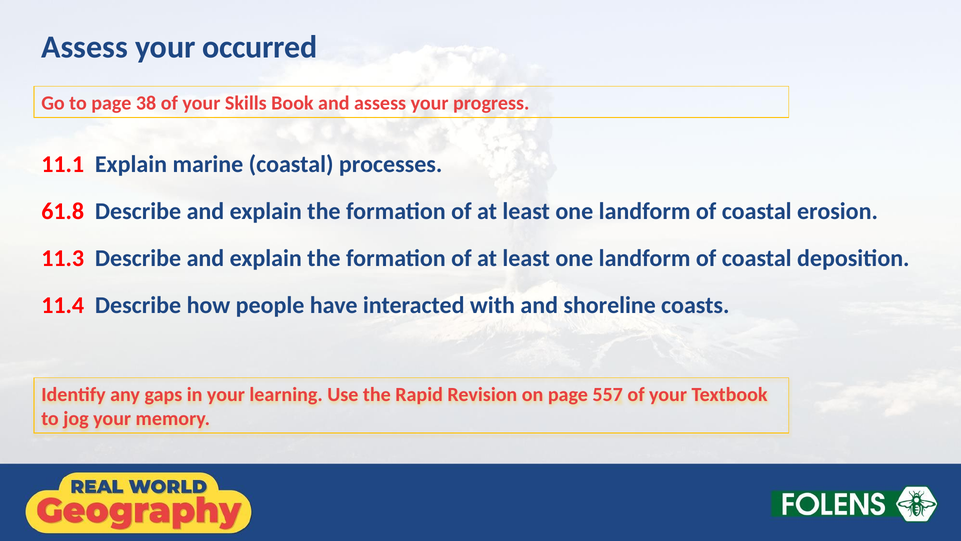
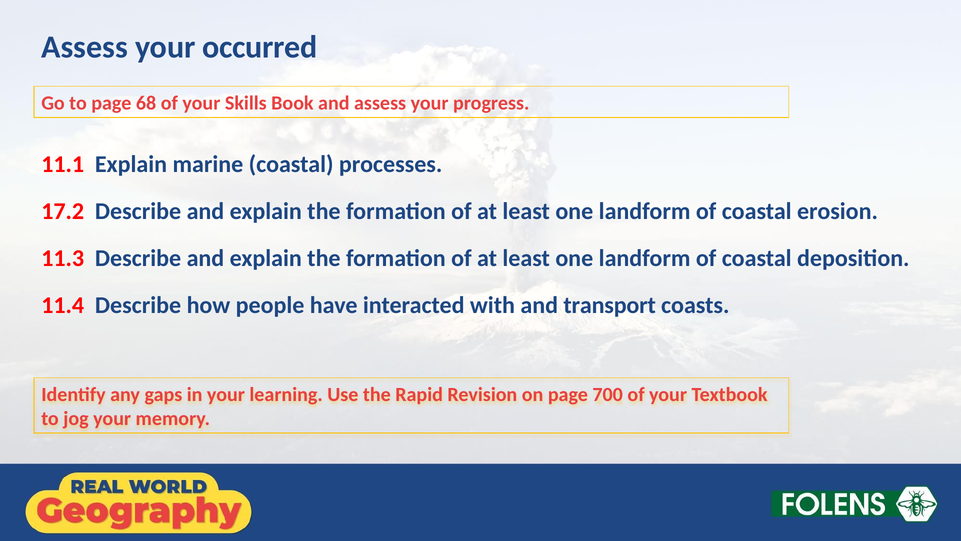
38: 38 -> 68 (146, 103)
61.8: 61.8 -> 17.2 (63, 211)
shoreline: shoreline -> transport (610, 305)
557: 557 -> 700 (608, 394)
